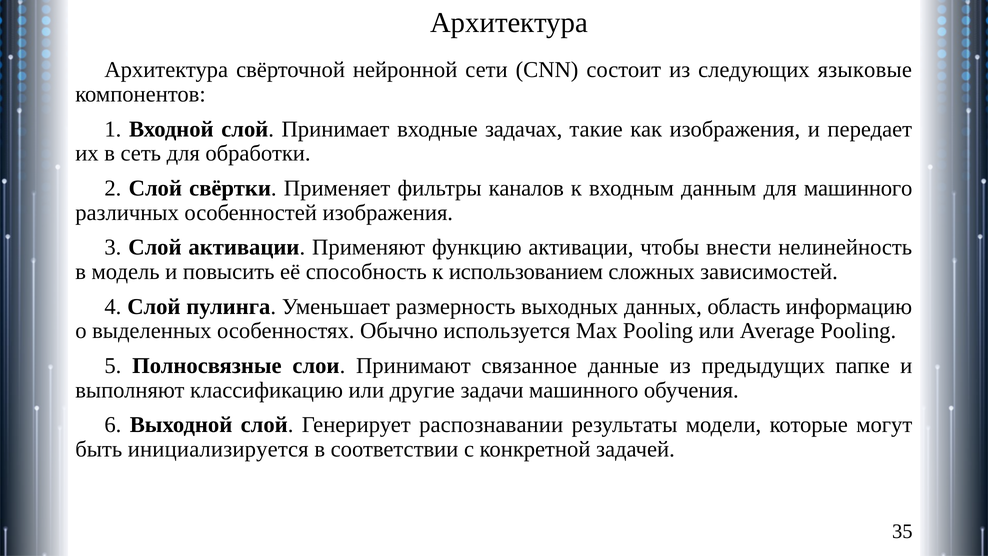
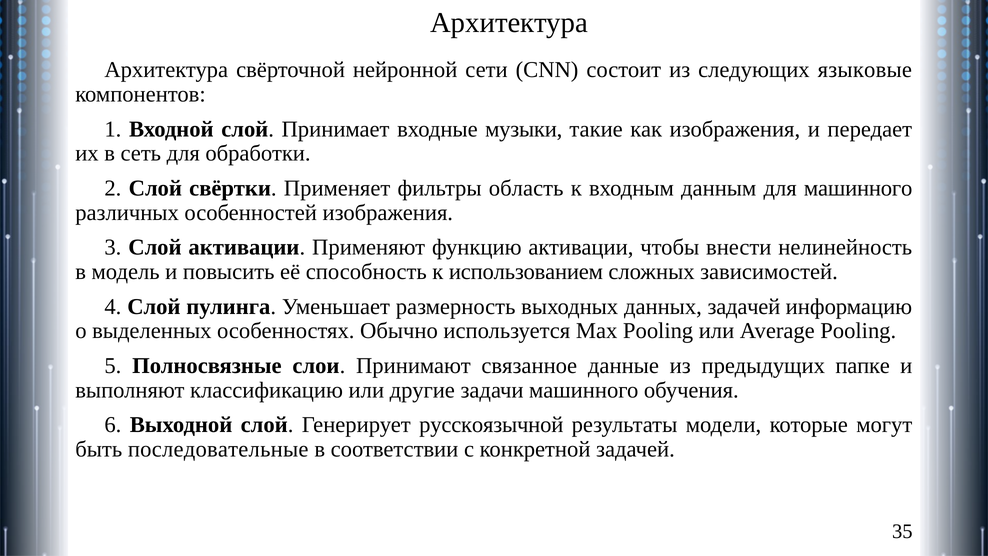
задачах: задачах -> музыки (524, 129)
каналов: каналов -> область (526, 188)
данных область: область -> задачей (744, 306)
распознавании: распознавании -> русскоязычной (491, 425)
инициализируется: инициализируется -> последовательные (218, 449)
